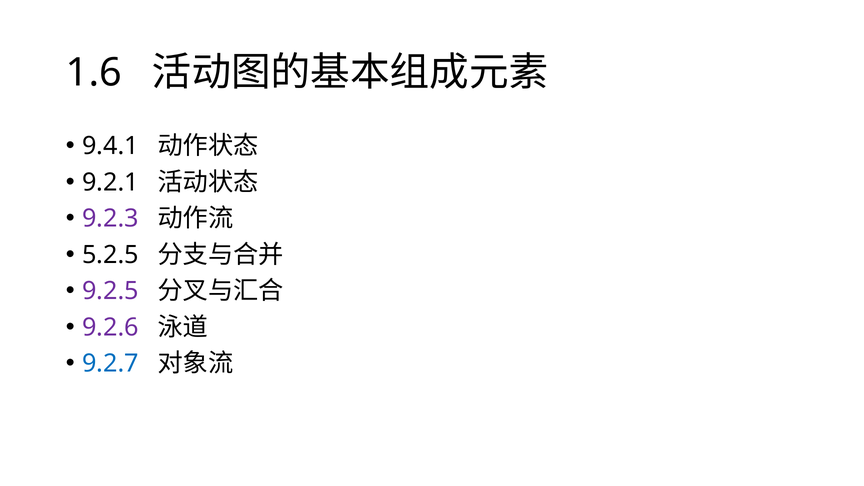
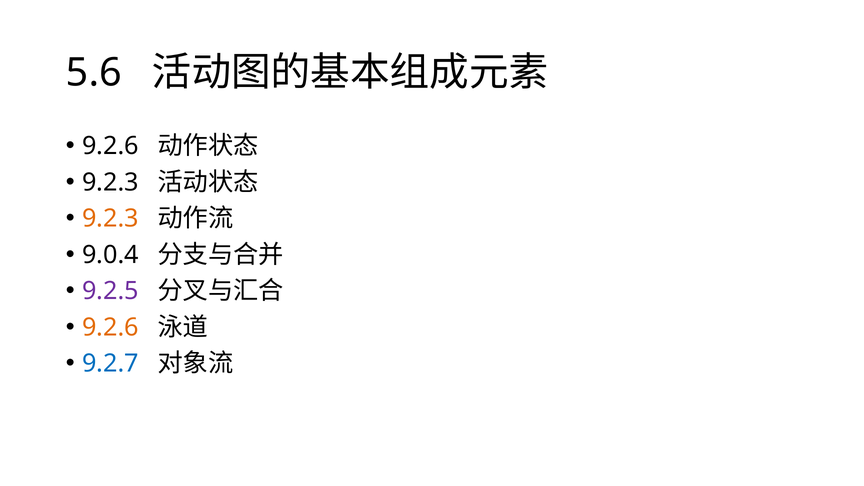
1.6: 1.6 -> 5.6 (94, 73)
9.4.1: 9.4.1 -> 9.2.6 (110, 146)
9.2.1: 9.2.1 -> 9.2.3 (110, 182)
9.2.3 colour: purple -> orange (110, 219)
5.2.5: 5.2.5 -> 9.0.4 (110, 255)
9.2.6 colour: purple -> orange (110, 327)
